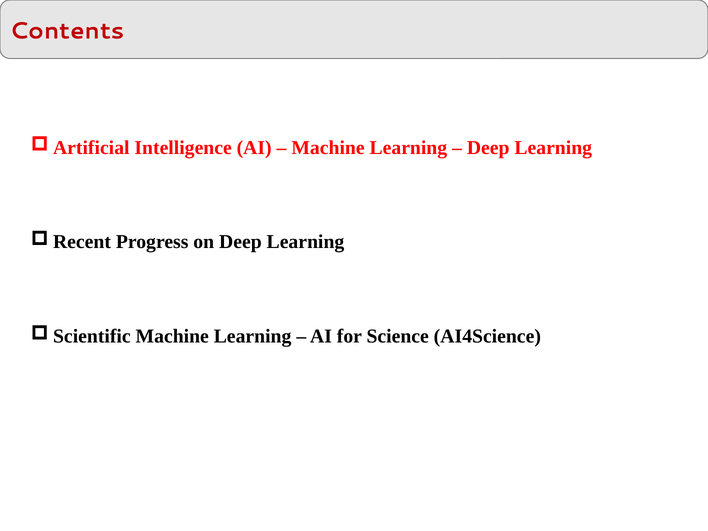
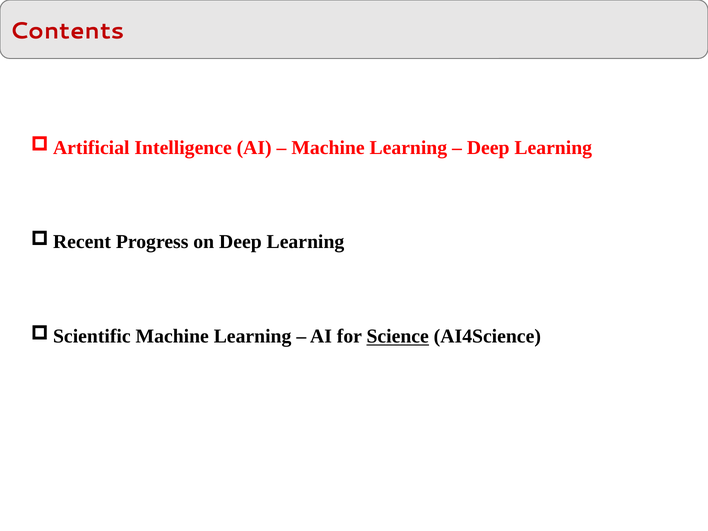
Science underline: none -> present (398, 336)
